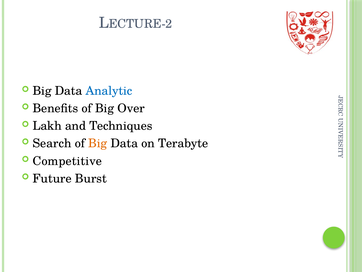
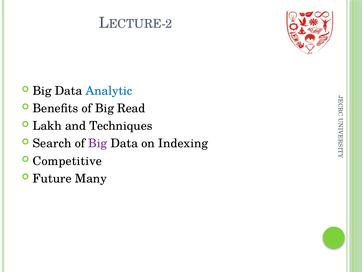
Over: Over -> Read (131, 108)
Big colour: orange -> purple (98, 143)
Terabyte: Terabyte -> Indexing (183, 143)
Burst: Burst -> Many (91, 178)
